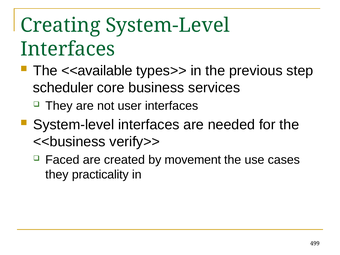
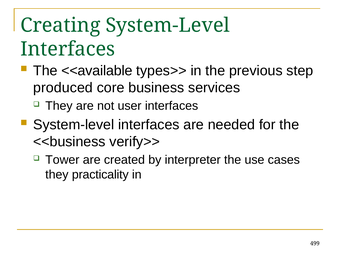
scheduler: scheduler -> produced (63, 88)
Faced: Faced -> Tower (62, 160)
movement: movement -> interpreter (193, 160)
